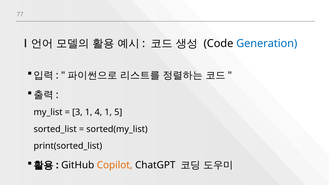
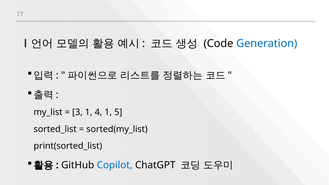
Copilot colour: orange -> blue (115, 165)
